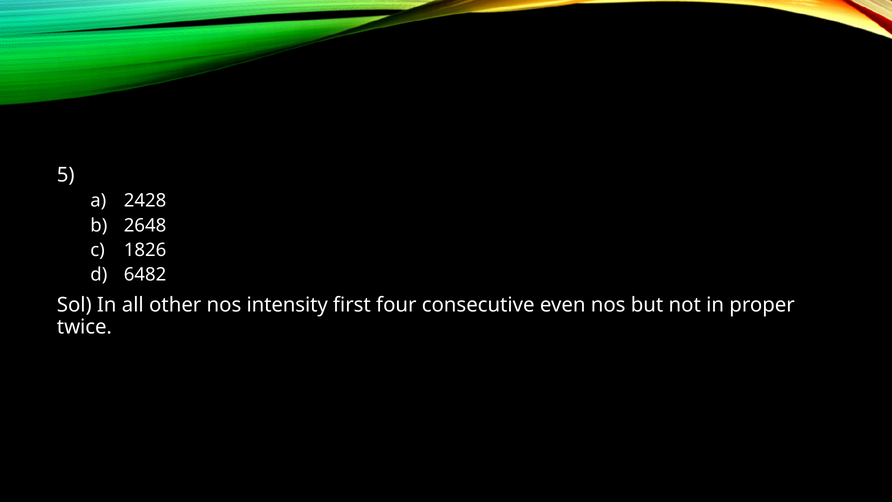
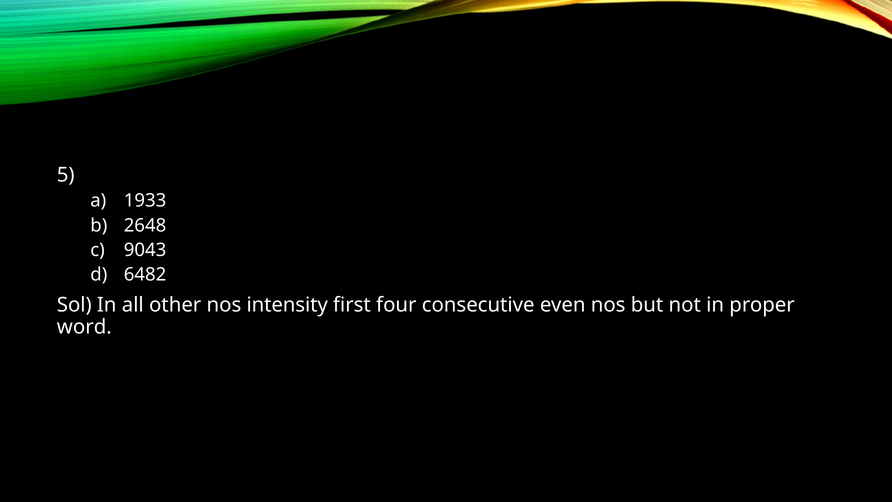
2428: 2428 -> 1933 (145, 201)
1826: 1826 -> 9043 (145, 250)
twice: twice -> word (84, 327)
